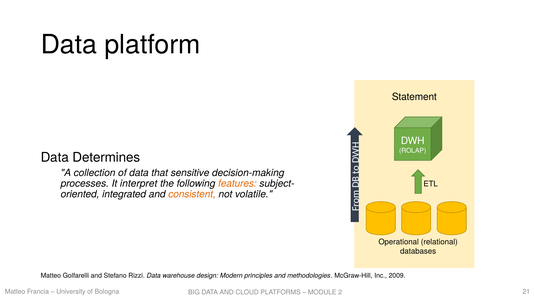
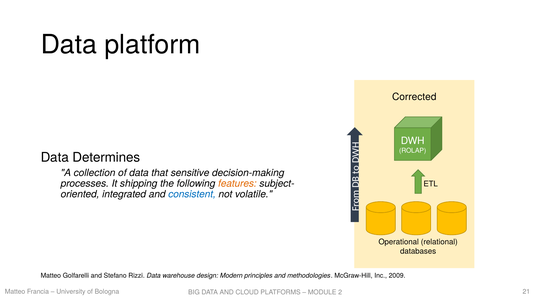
Statement: Statement -> Corrected (414, 97)
interpret: interpret -> shipping (139, 184)
consistent colour: orange -> blue (192, 195)
